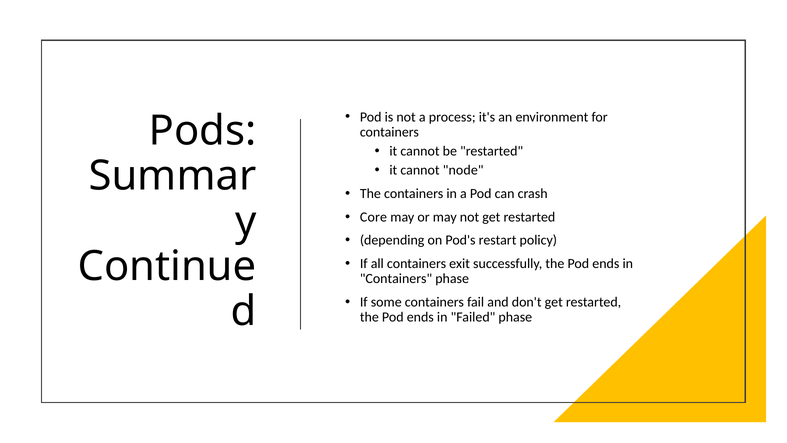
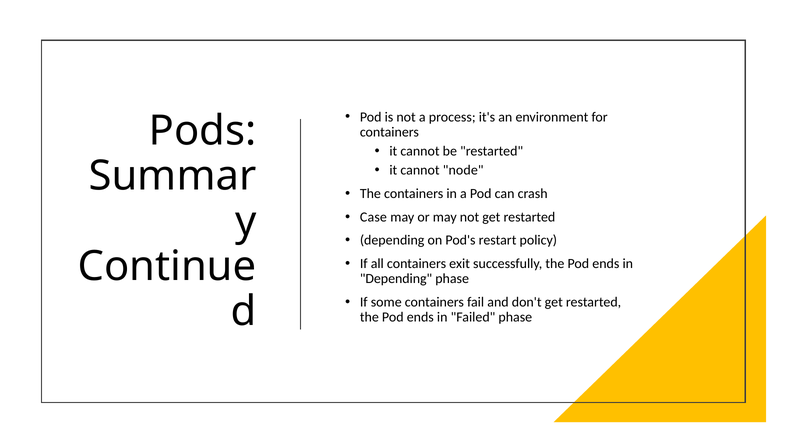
Core: Core -> Case (373, 217)
Containers: Containers -> Depending (396, 278)
